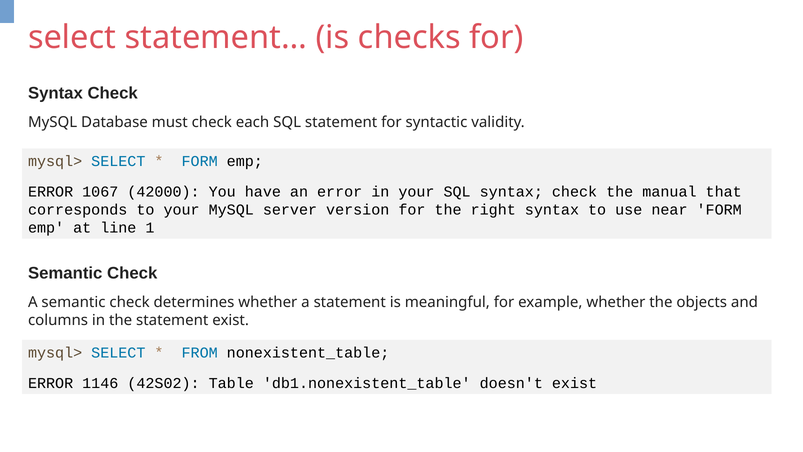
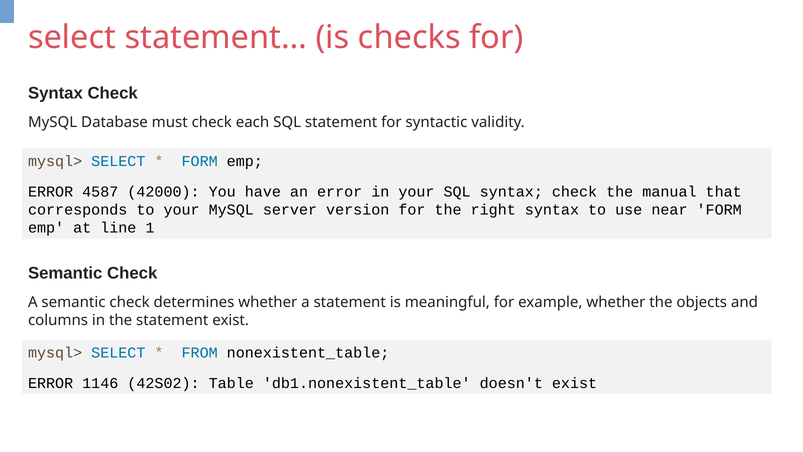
1067: 1067 -> 4587 (100, 192)
